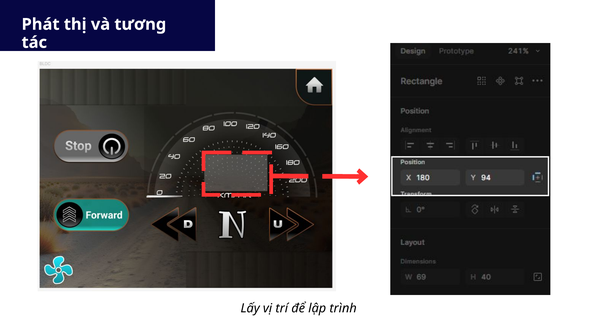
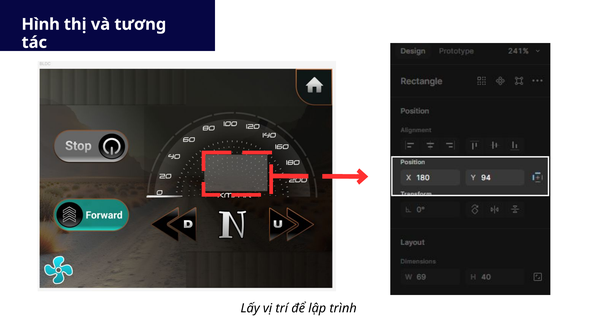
Phát: Phát -> Hình (41, 24)
